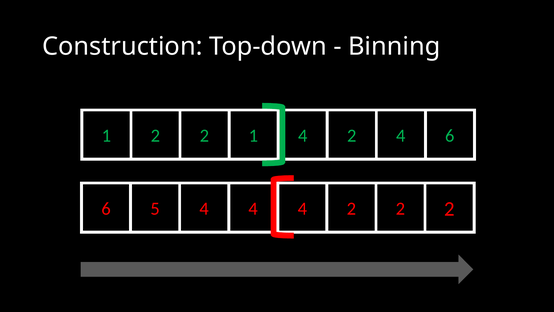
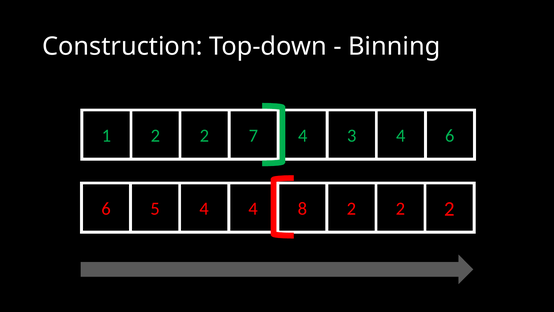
2 1: 1 -> 7 (254, 136)
2: 2 -> 3 (352, 136)
4 4 4: 4 -> 8 (302, 209)
